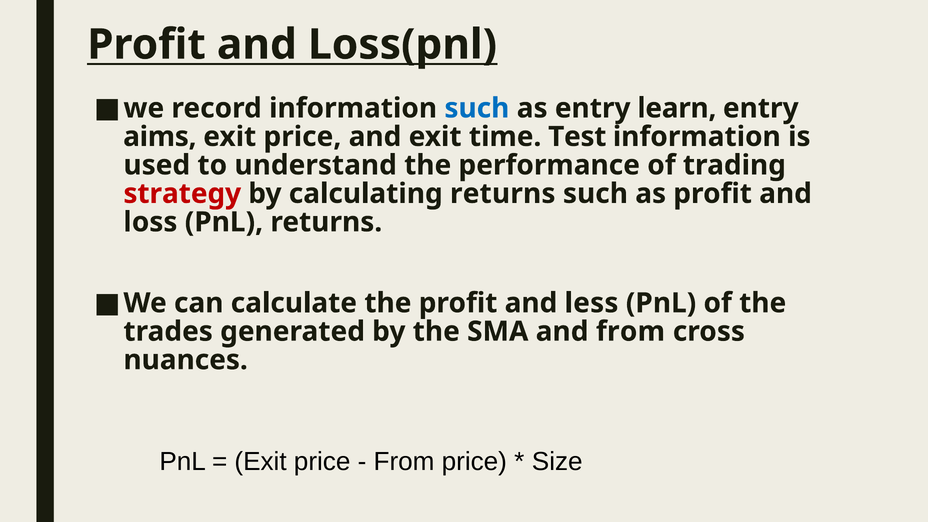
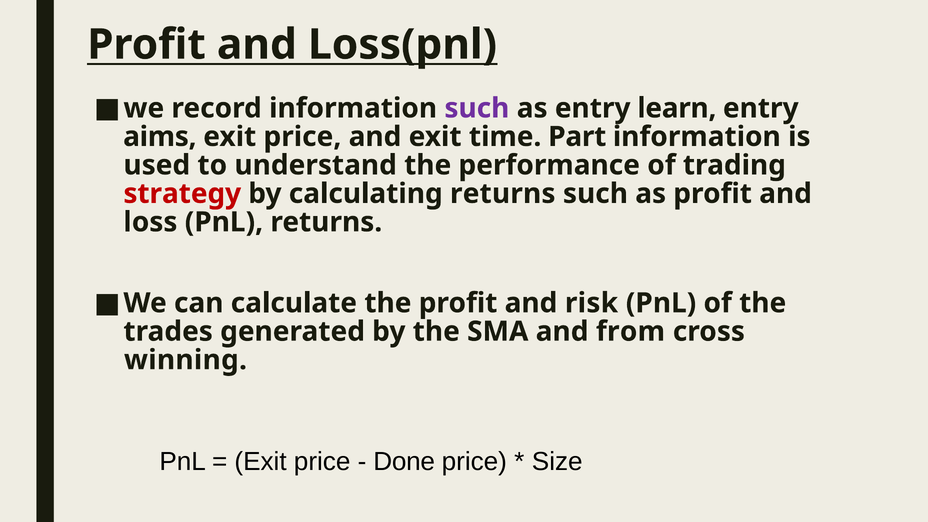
such colour: blue -> purple (477, 108)
Test: Test -> Part (577, 137)
less: less -> risk (591, 303)
nuances: nuances -> winning (185, 360)
From: From -> Done (404, 462)
